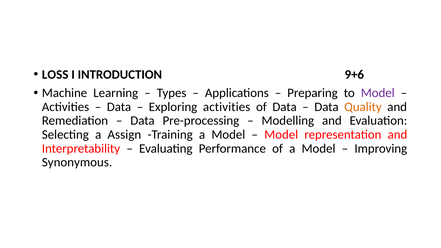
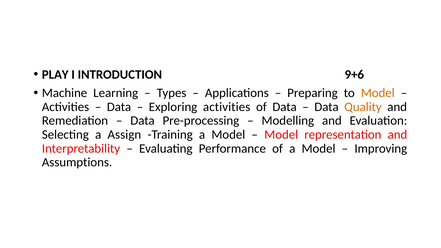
LOSS: LOSS -> PLAY (55, 75)
Model colour: purple -> orange (378, 93)
Synonymous: Synonymous -> Assumptions (77, 162)
